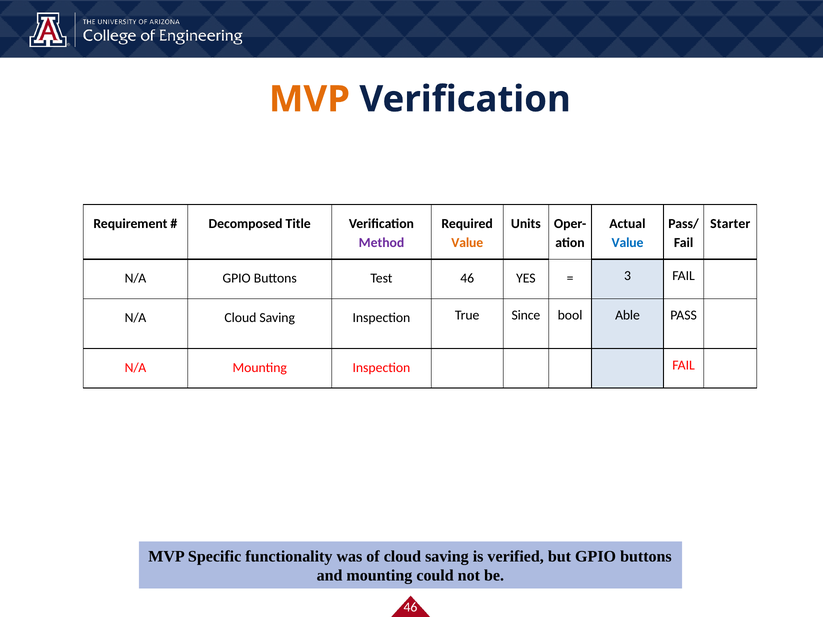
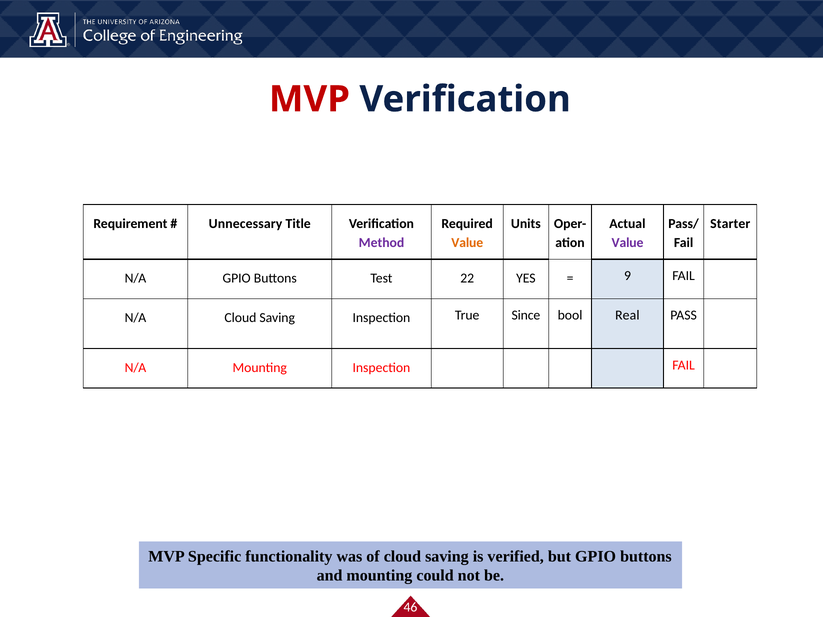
MVP colour: orange -> red (309, 99)
Decomposed: Decomposed -> Unnecessary (245, 224)
Value colour: blue -> purple (628, 243)
Test 46: 46 -> 22 (467, 279)
3: 3 -> 9 (627, 276)
Able: Able -> Real (627, 316)
